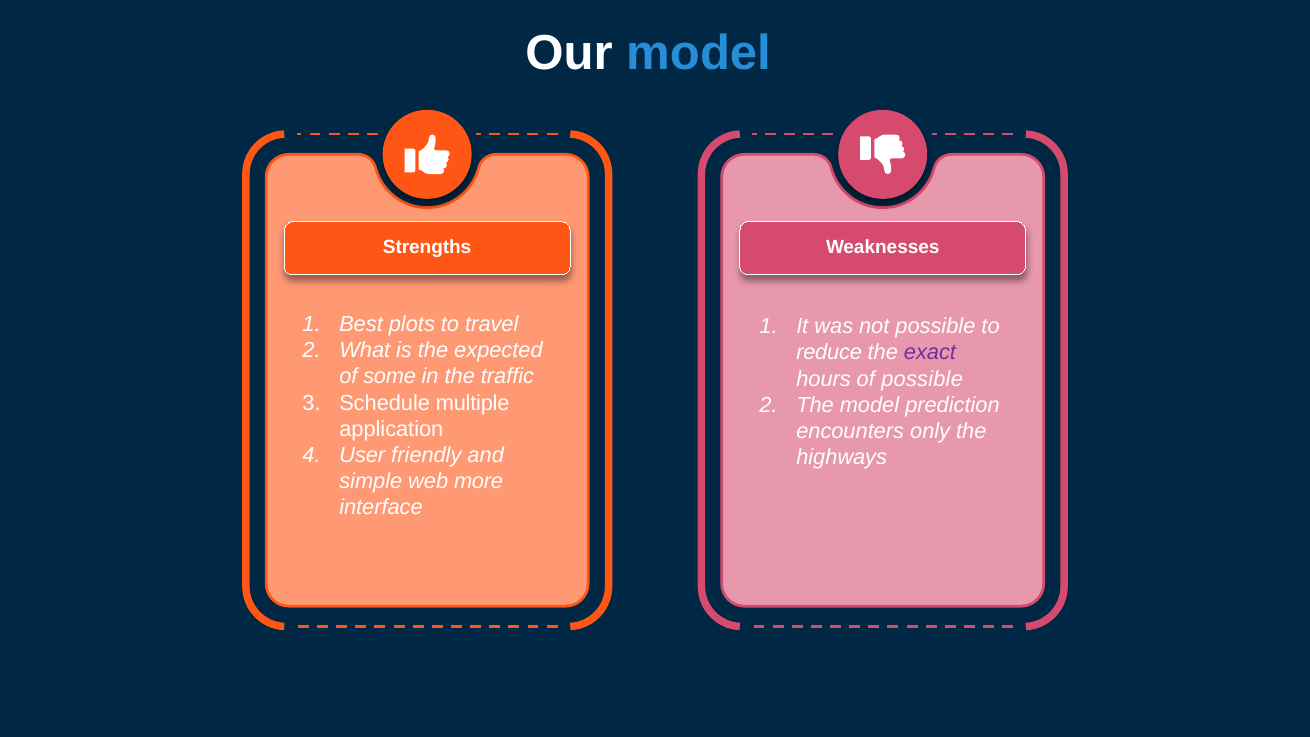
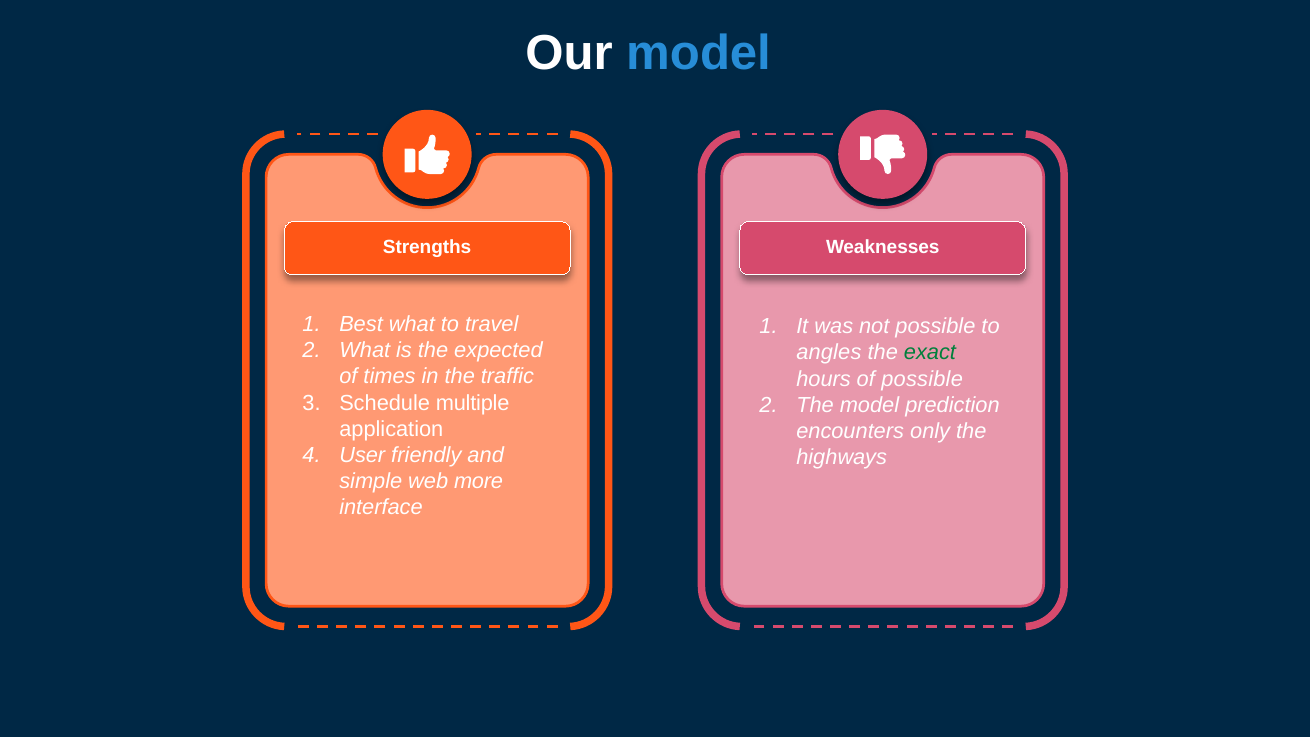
Best plots: plots -> what (412, 324)
reduce: reduce -> angles (829, 353)
exact colour: purple -> green (930, 353)
some: some -> times (390, 377)
